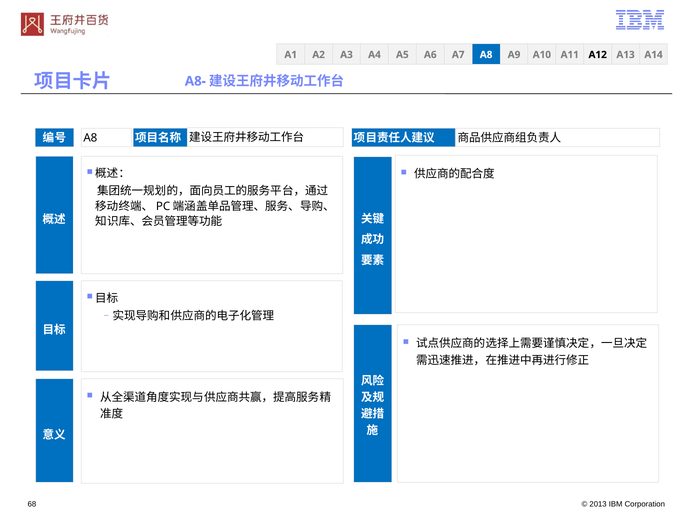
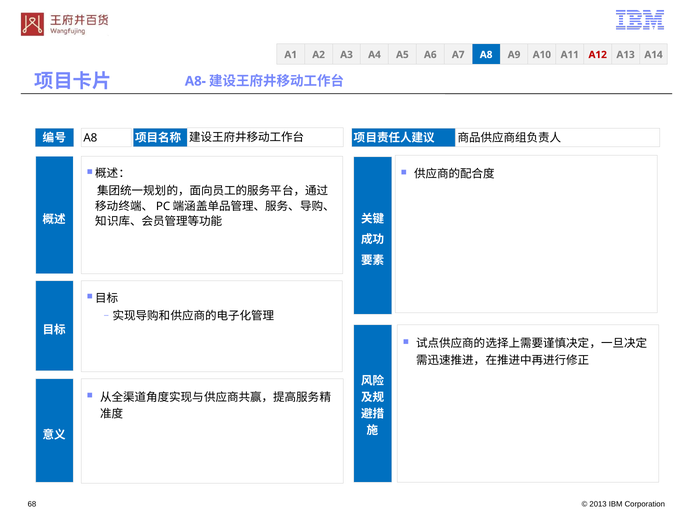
A12 colour: black -> red (598, 55)
